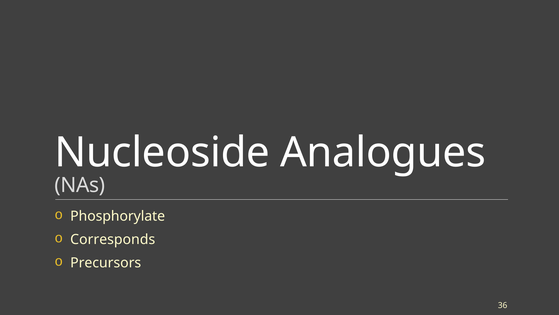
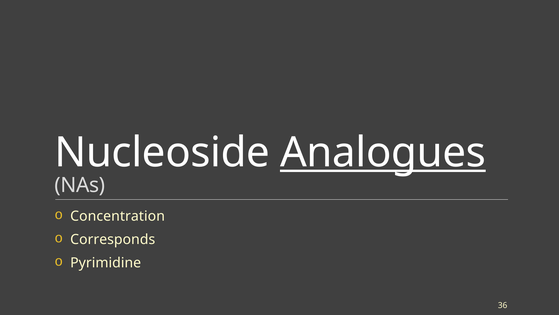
Analogues underline: none -> present (383, 152)
Phosphorylate: Phosphorylate -> Concentration (118, 216)
Precursors: Precursors -> Pyrimidine (106, 262)
